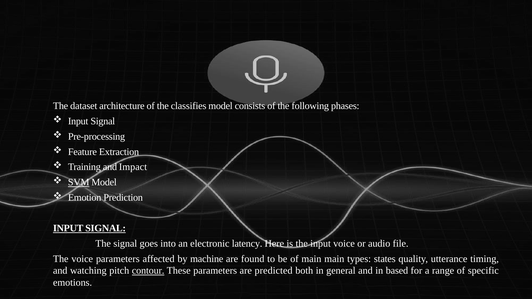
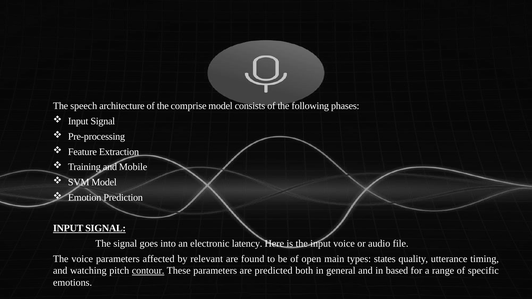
dataset: dataset -> speech (84, 106)
classifies: classifies -> comprise (189, 106)
Impact: Impact -> Mobile (133, 167)
SVM underline: present -> none (79, 182)
machine: machine -> relevant (207, 259)
of main: main -> open (311, 259)
